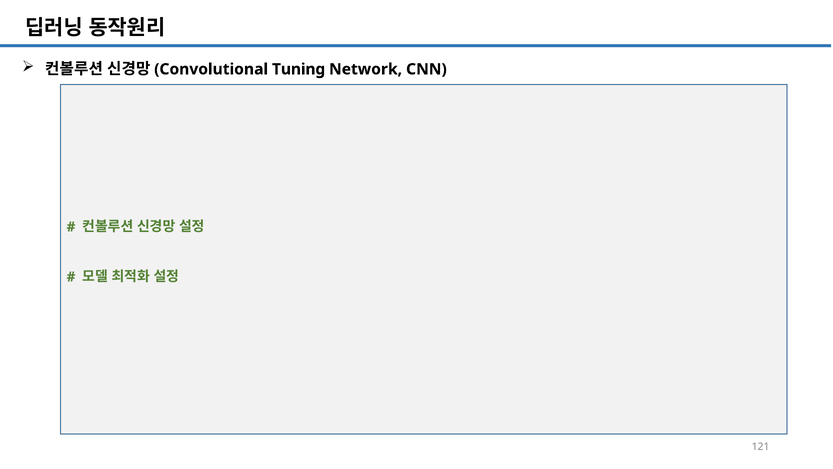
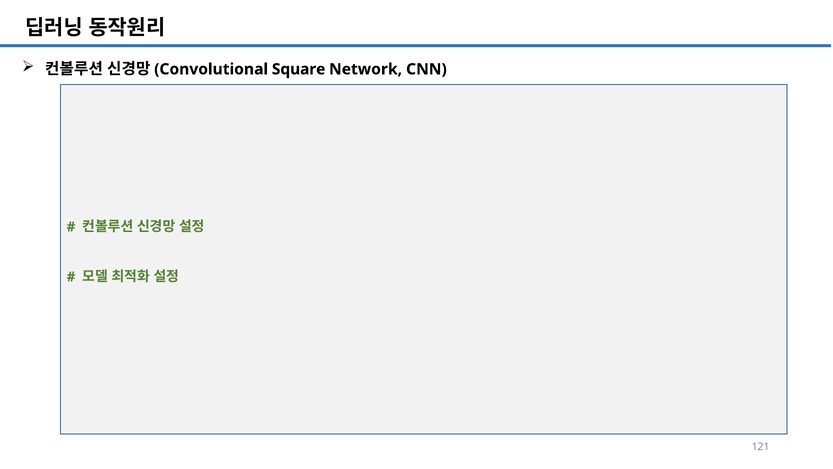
Tuning: Tuning -> Square (299, 69)
